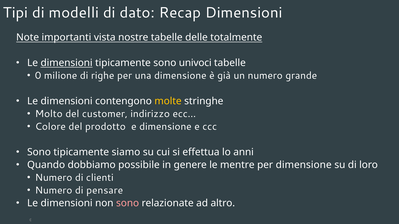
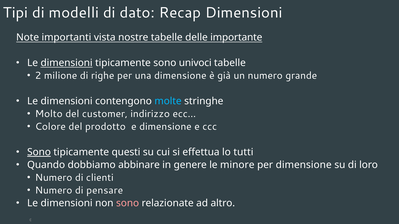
totalmente: totalmente -> importante (236, 38)
0: 0 -> 2 (38, 76)
molte colour: yellow -> light blue (168, 101)
Sono underline: none -> present (39, 152)
siamo: siamo -> questi (126, 152)
anni: anni -> tutti (243, 152)
possibile: possibile -> abbinare (139, 165)
mentre: mentre -> minore (237, 165)
